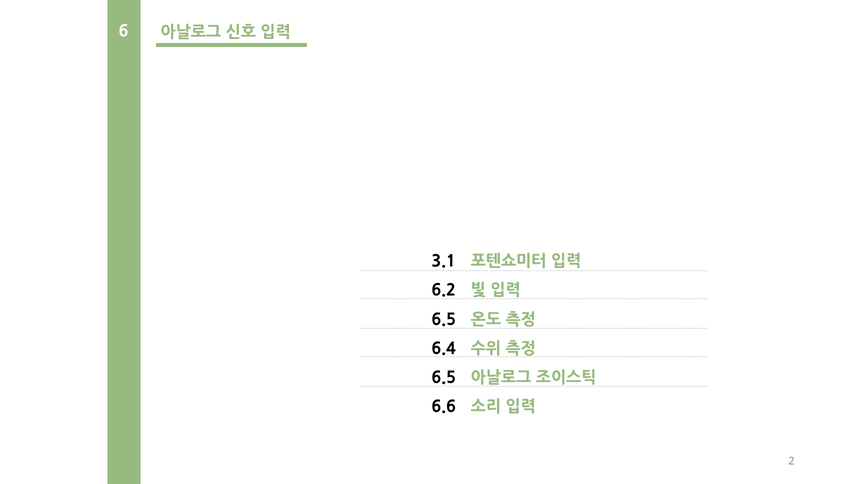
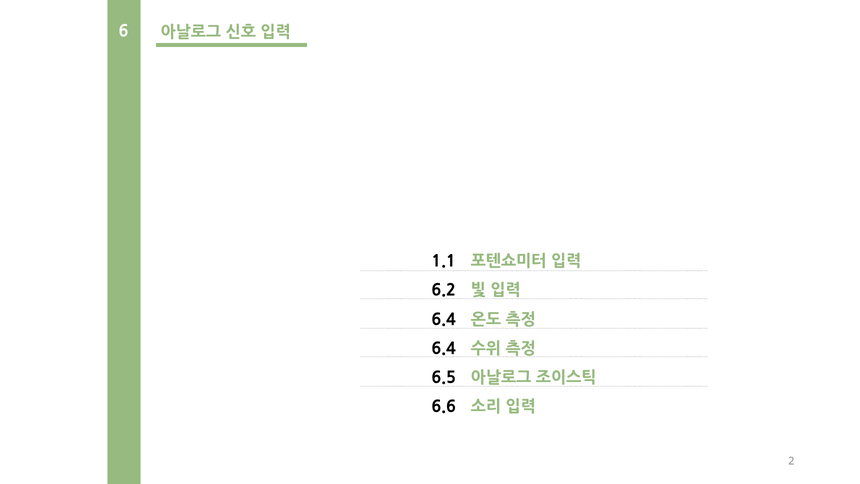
3.1: 3.1 -> 1.1 (444, 261)
6.5: 6.5 -> 6.4 (444, 320)
